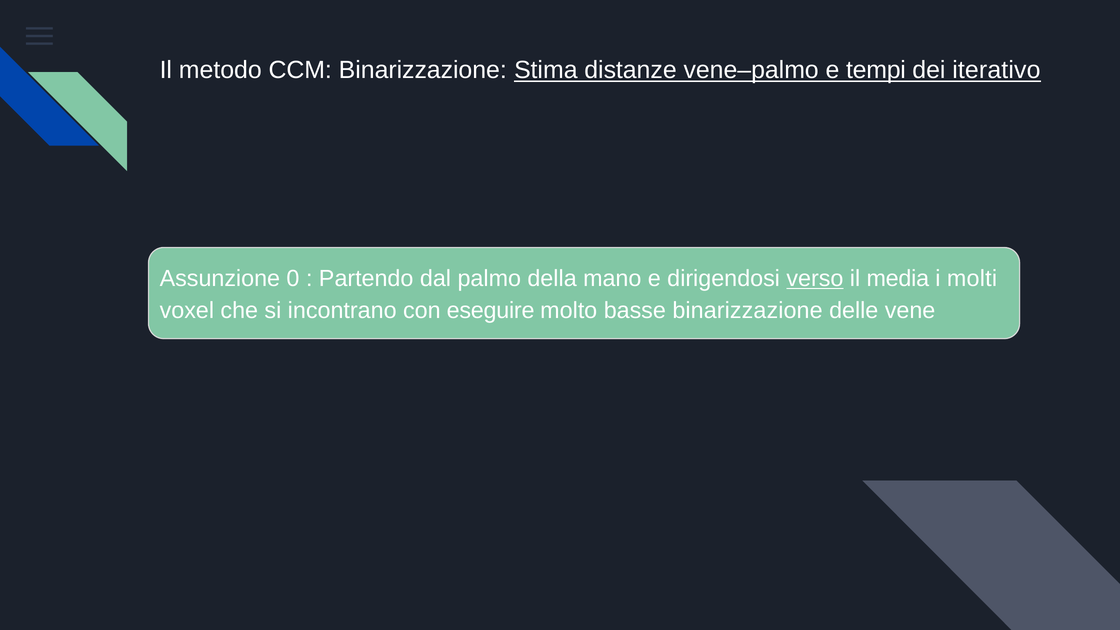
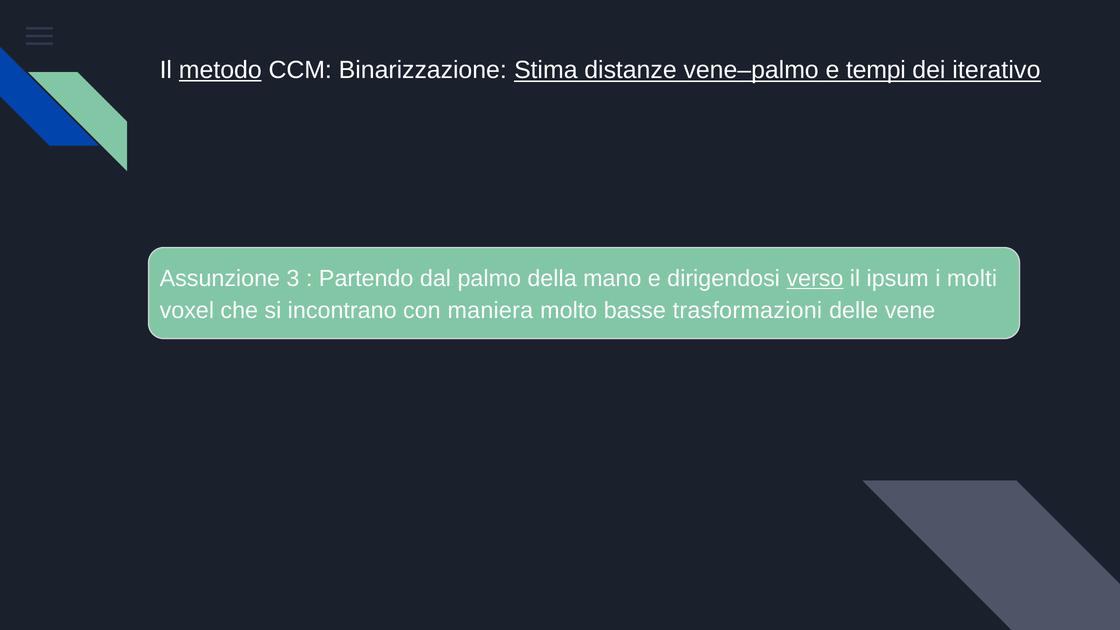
metodo underline: none -> present (220, 70)
0: 0 -> 3 (293, 279)
media: media -> ipsum (898, 279)
eseguire: eseguire -> maniera (490, 311)
basse binarizzazione: binarizzazione -> trasformazioni (747, 311)
